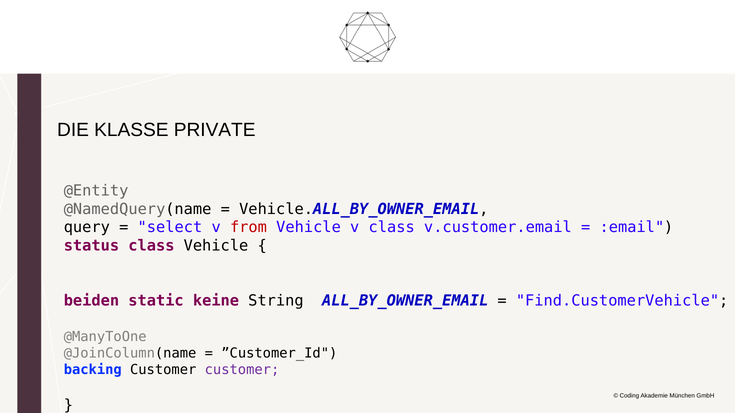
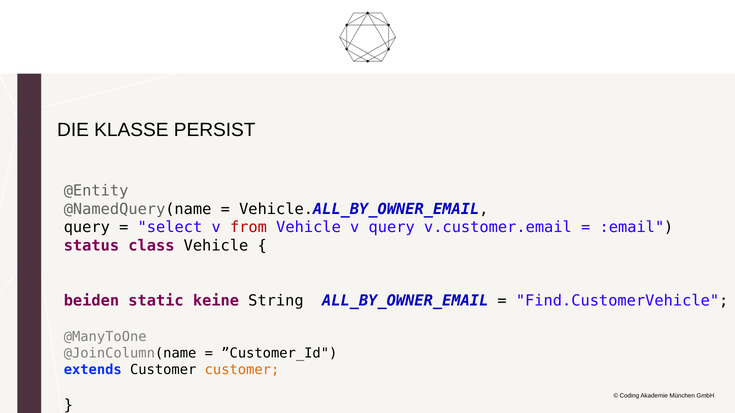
PRIVATE: PRIVATE -> PERSIST (215, 130)
v class: class -> query (392, 228)
backing: backing -> extends (93, 370)
customer colour: purple -> orange (242, 370)
